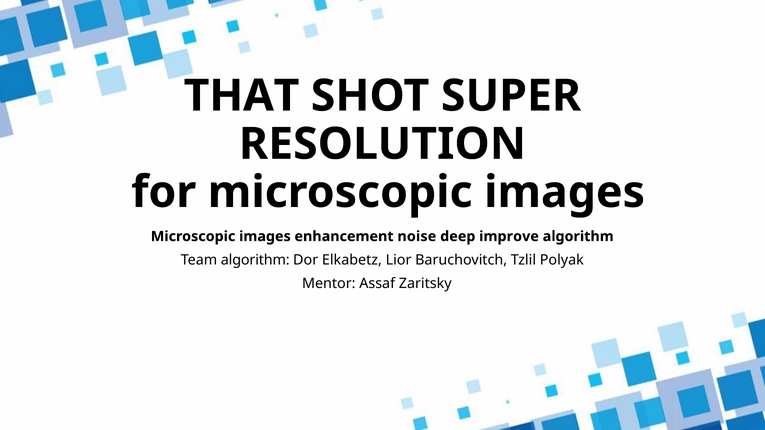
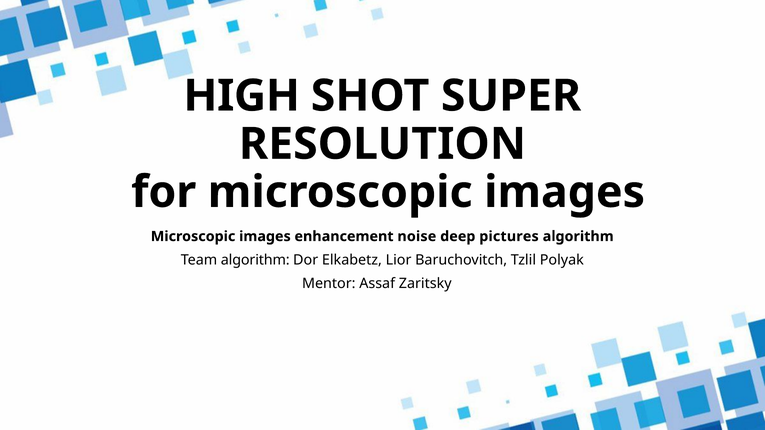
THAT: THAT -> HIGH (242, 96)
improve: improve -> pictures (509, 237)
